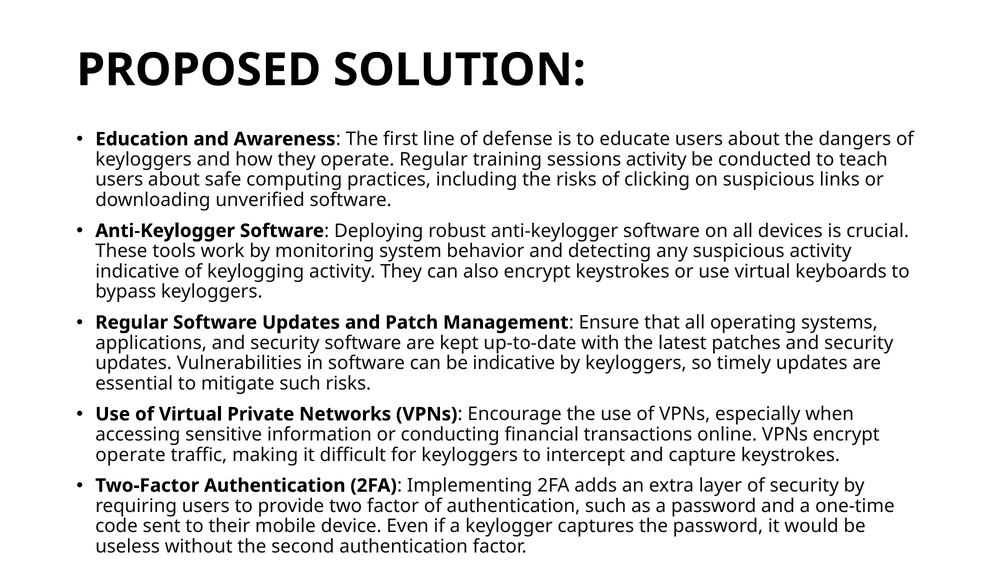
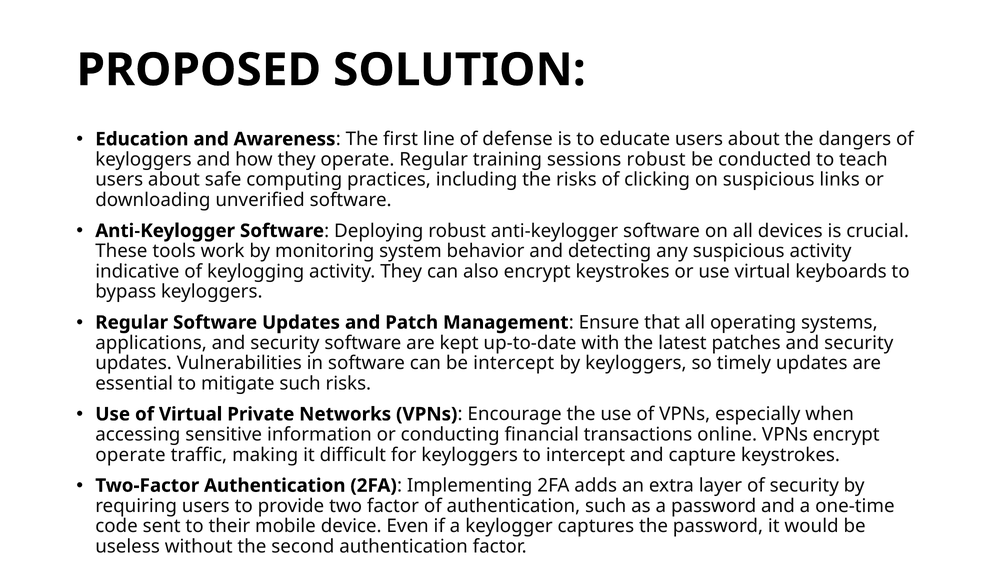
sessions activity: activity -> robust (656, 159)
be indicative: indicative -> intercept (514, 363)
